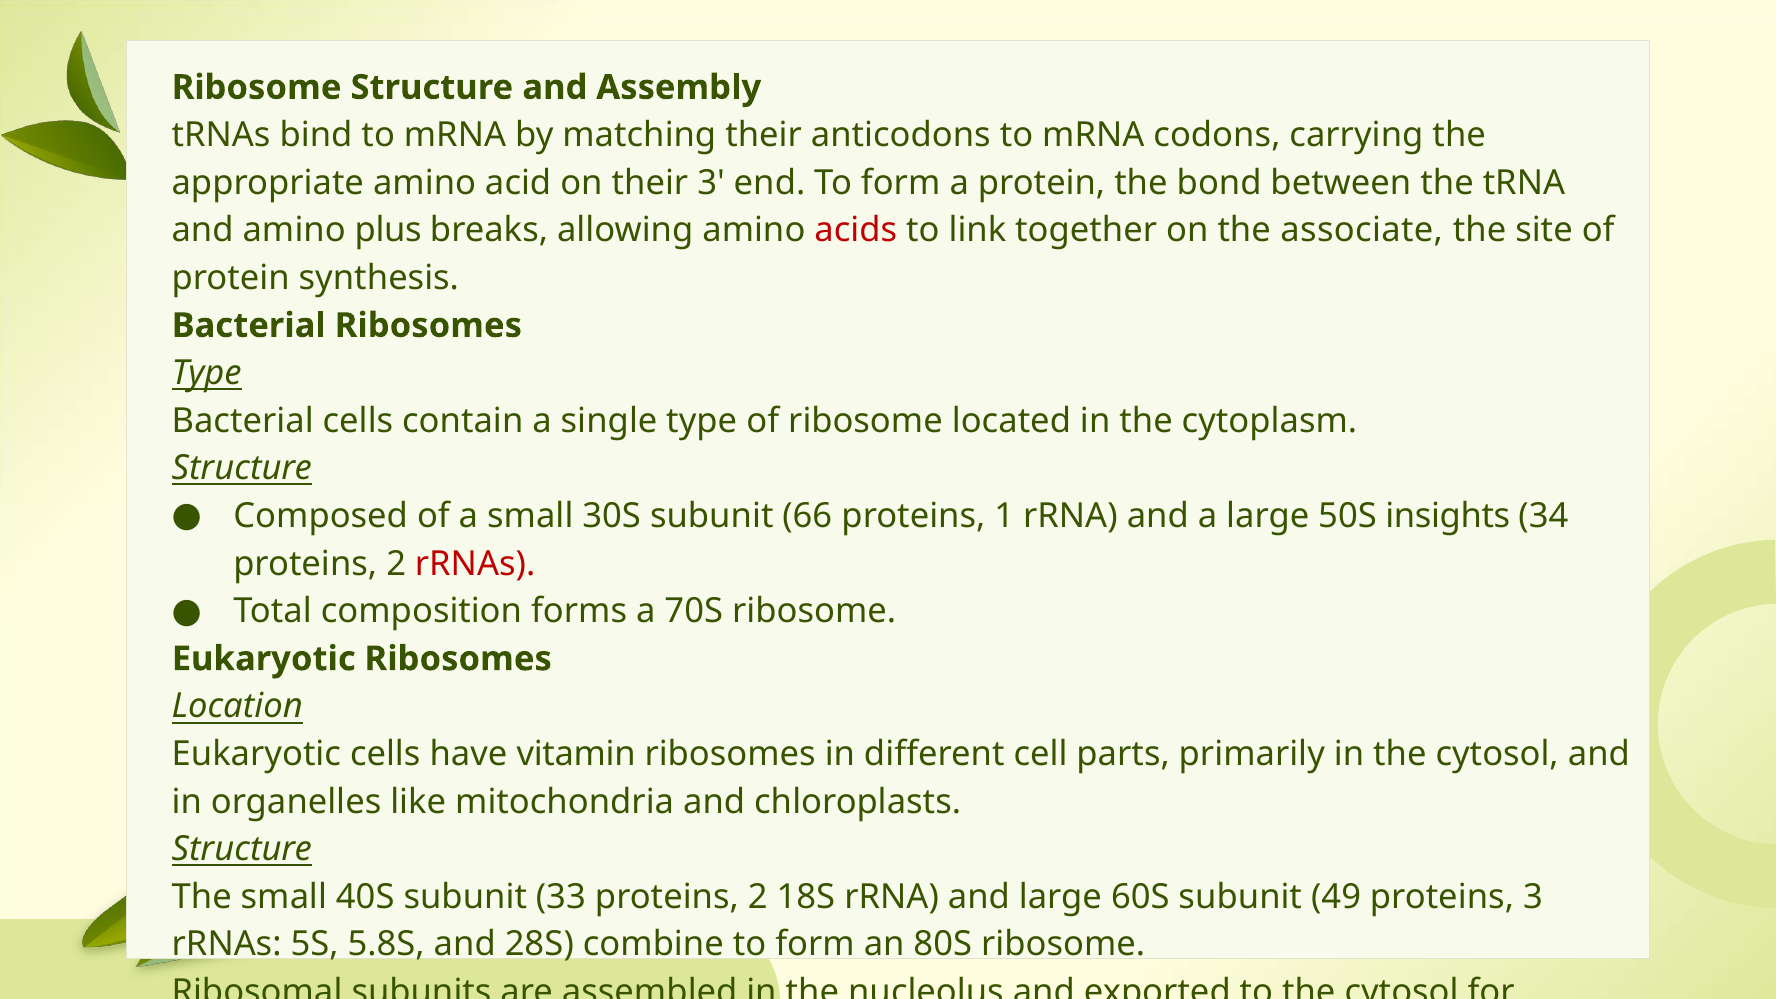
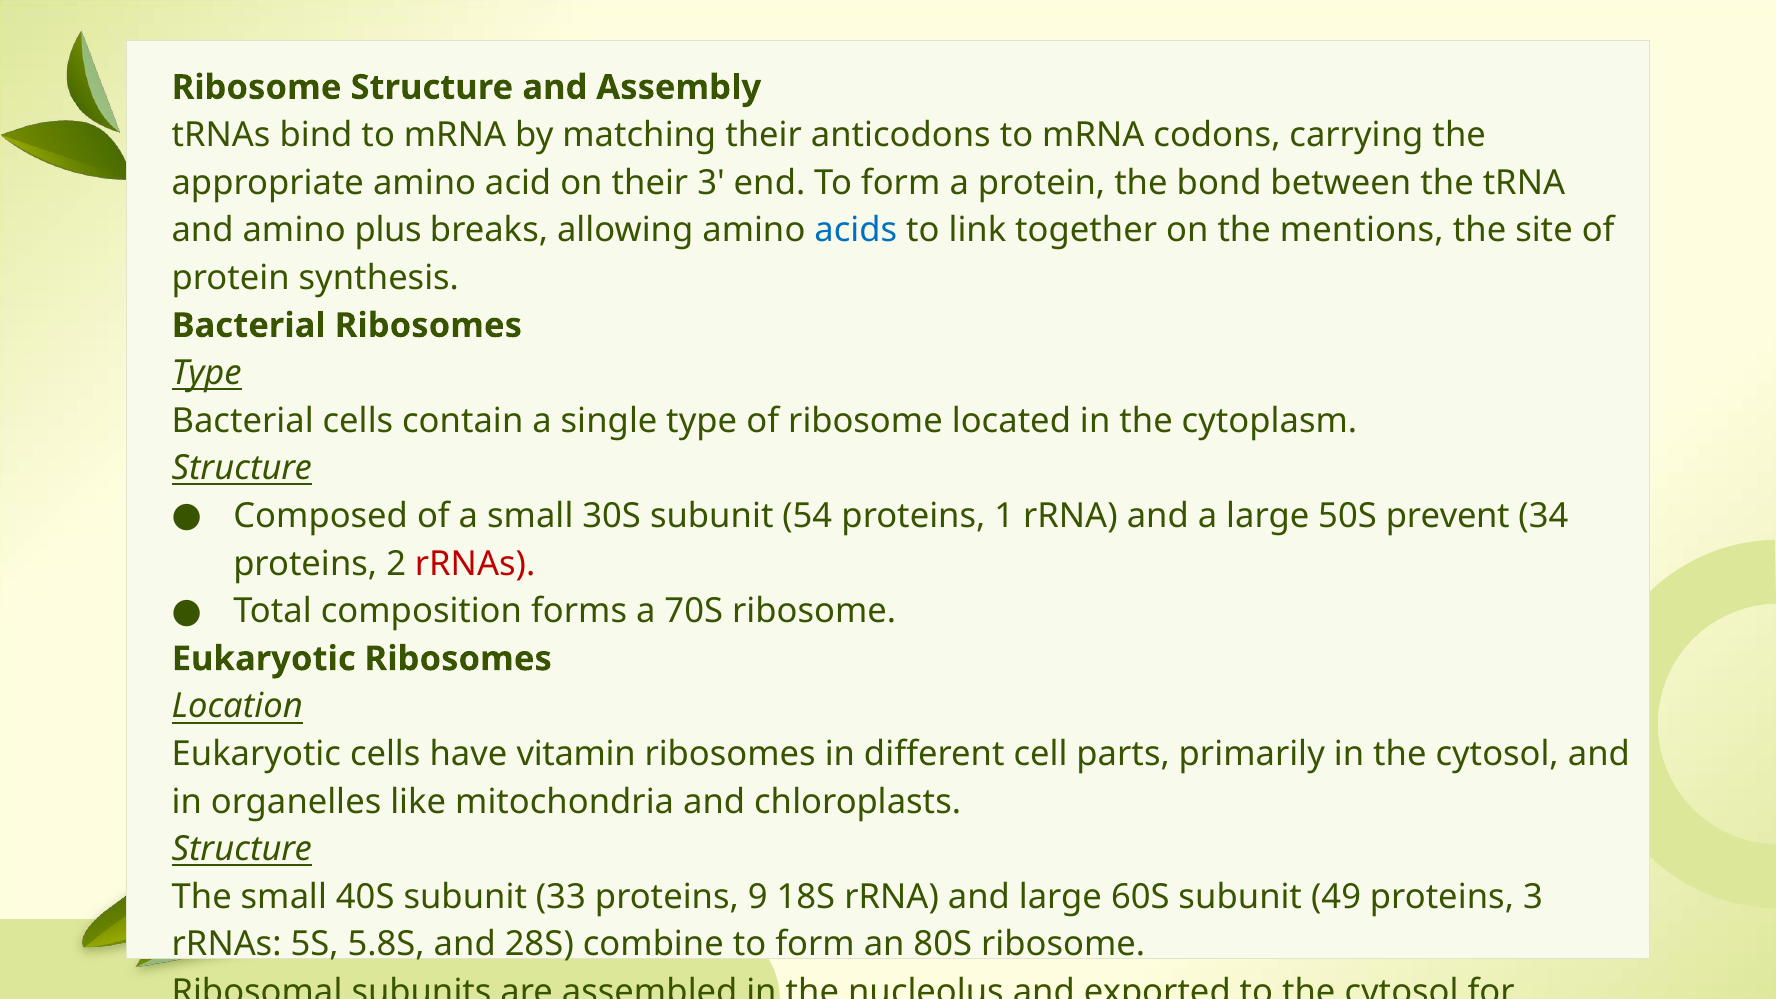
acids colour: red -> blue (856, 230)
associate: associate -> mentions (1362, 230)
66: 66 -> 54 (807, 516)
insights: insights -> prevent (1448, 516)
33 proteins 2: 2 -> 9 (758, 897)
